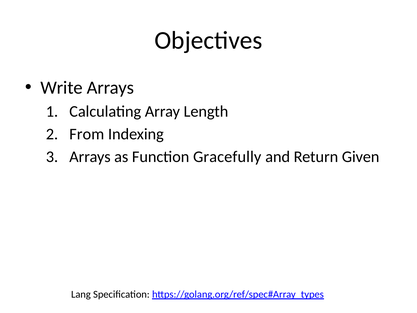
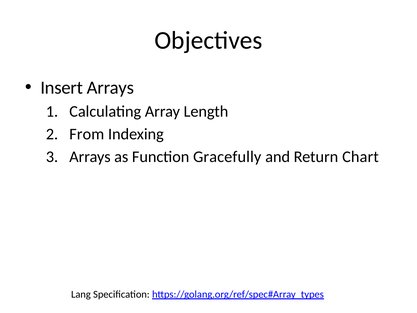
Write: Write -> Insert (62, 87)
Given: Given -> Chart (360, 157)
